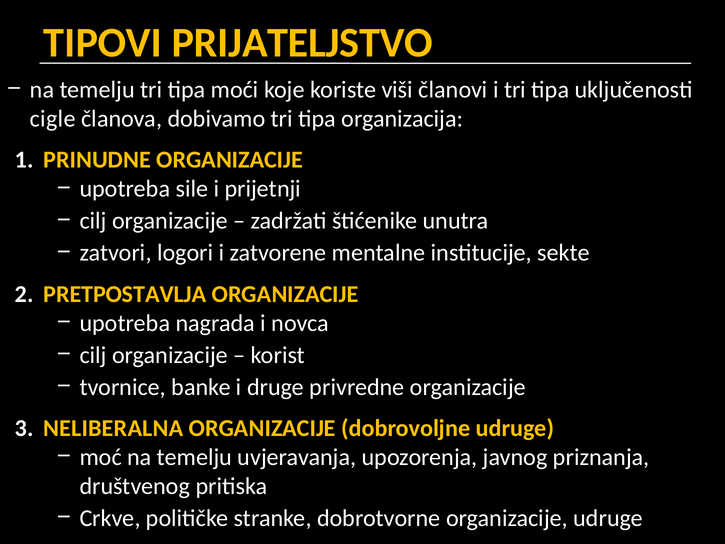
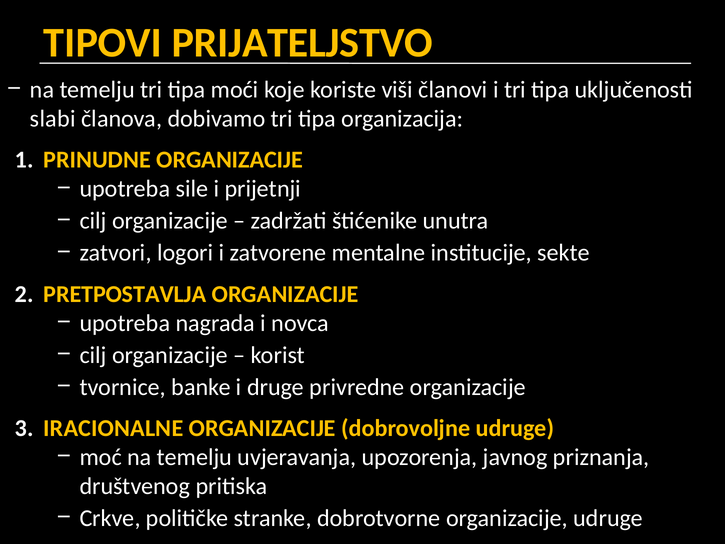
cigle: cigle -> slabi (53, 119)
NELIBERALNA: NELIBERALNA -> IRACIONALNE (113, 428)
